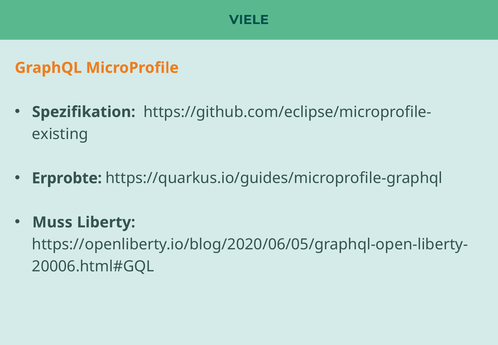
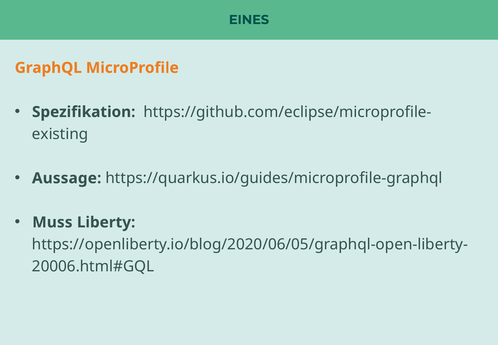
VIELE: VIELE -> EINES (249, 20)
Erprobte: Erprobte -> Aussage (67, 178)
